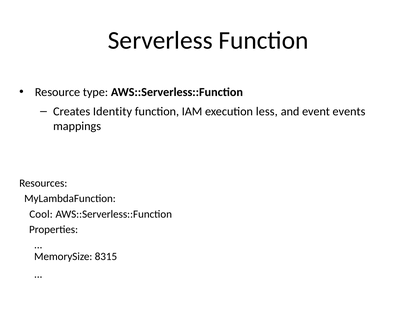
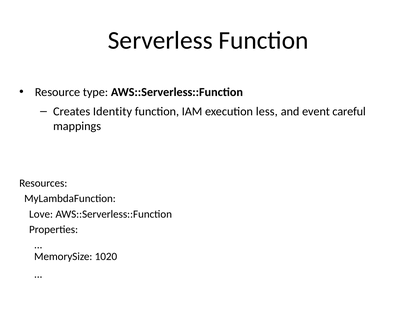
events: events -> careful (349, 111)
Cool: Cool -> Love (41, 214)
8315: 8315 -> 1020 (106, 256)
